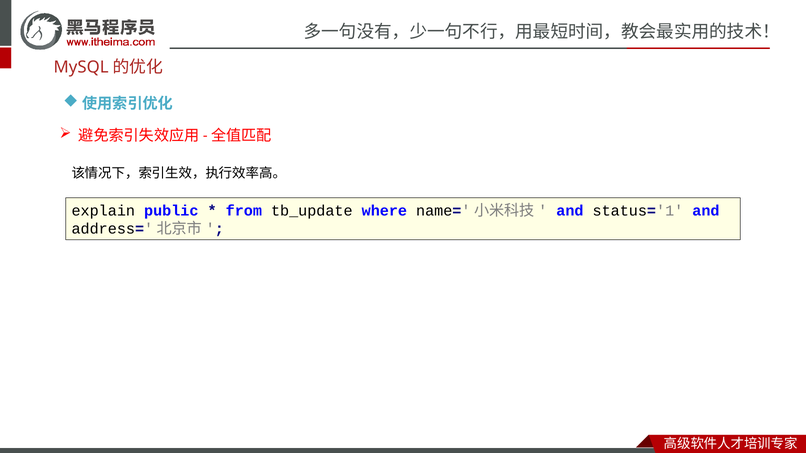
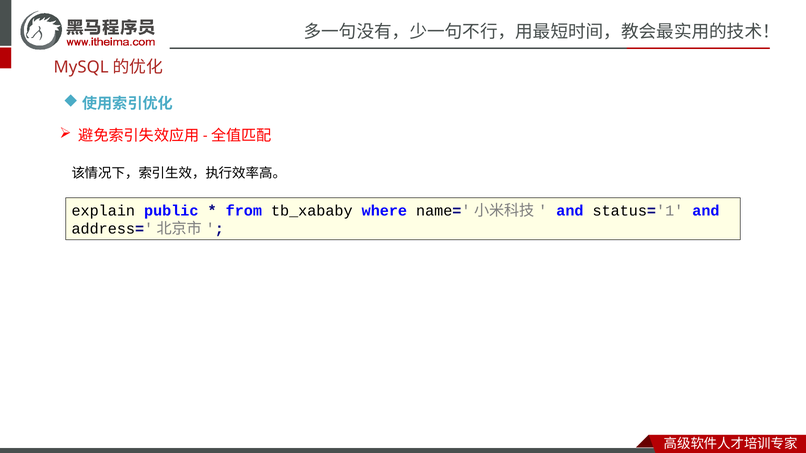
tb_update: tb_update -> tb_xababy (312, 211)
